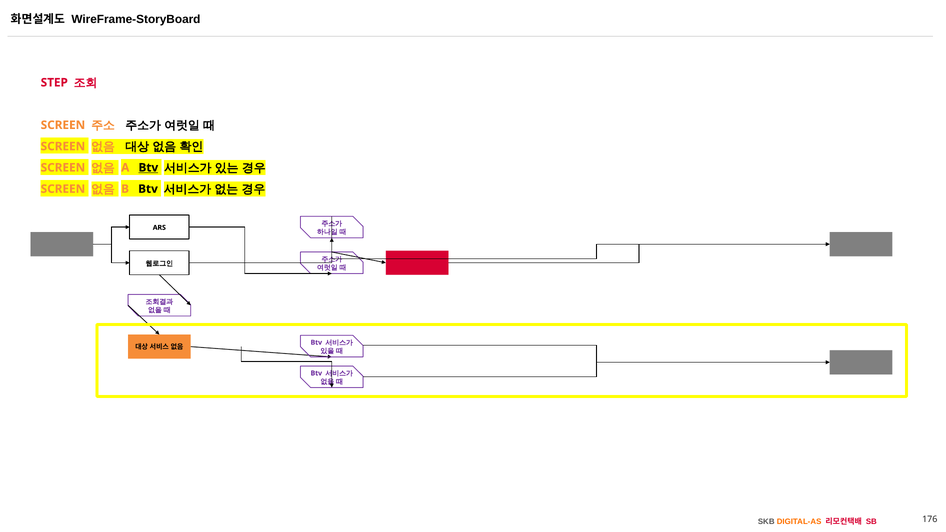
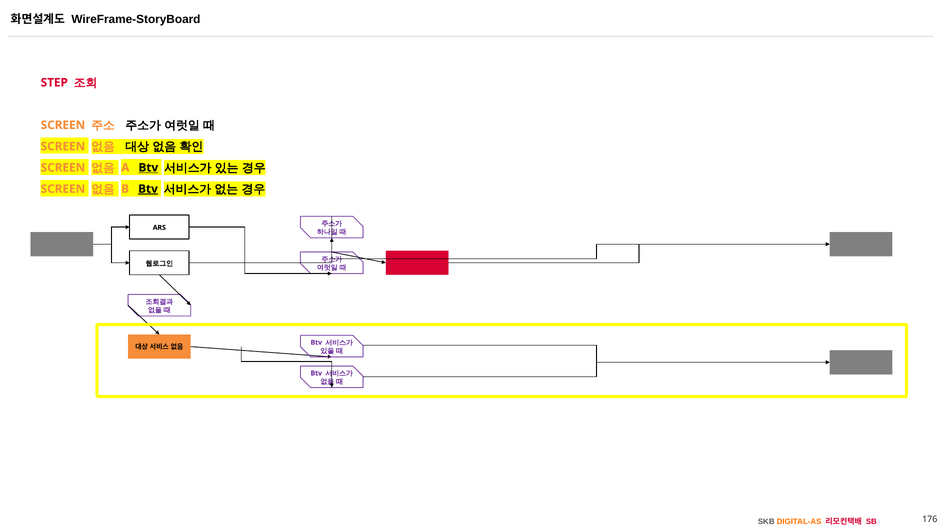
Btv underline: none -> present (148, 189)
